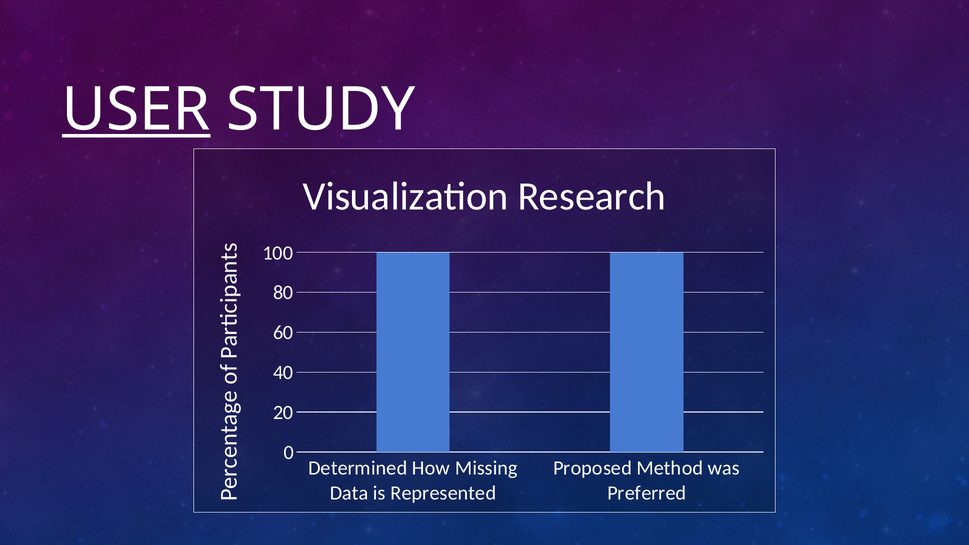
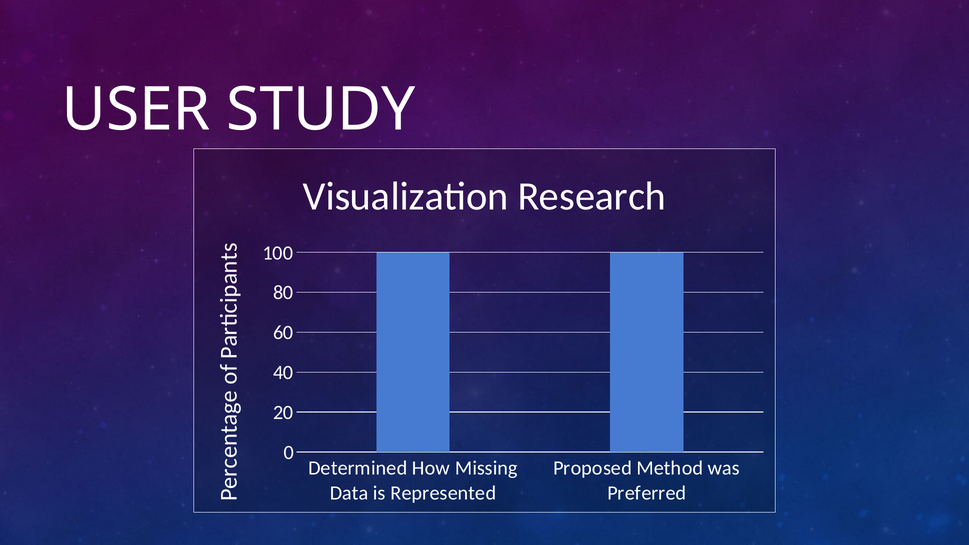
USER underline: present -> none (136, 110)
